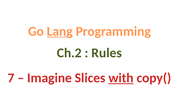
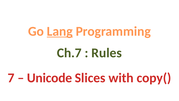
Ch.2: Ch.2 -> Ch.7 (69, 53)
Imagine: Imagine -> Unicode (50, 78)
with underline: present -> none (121, 78)
